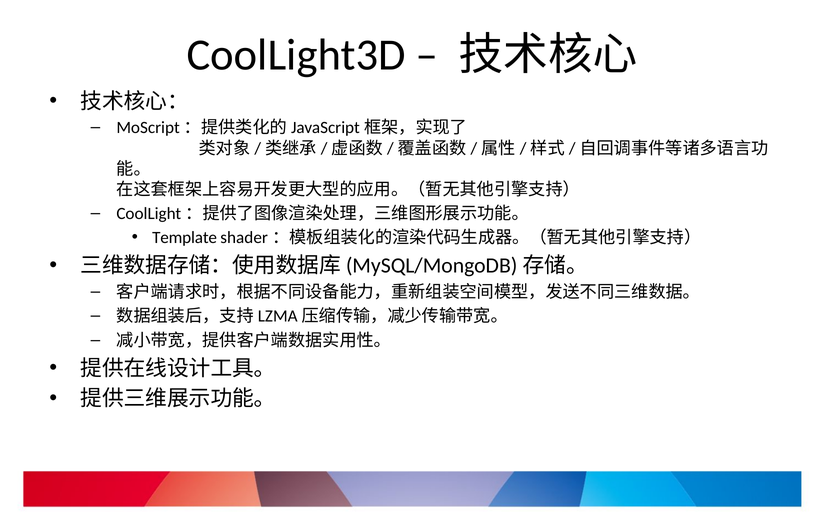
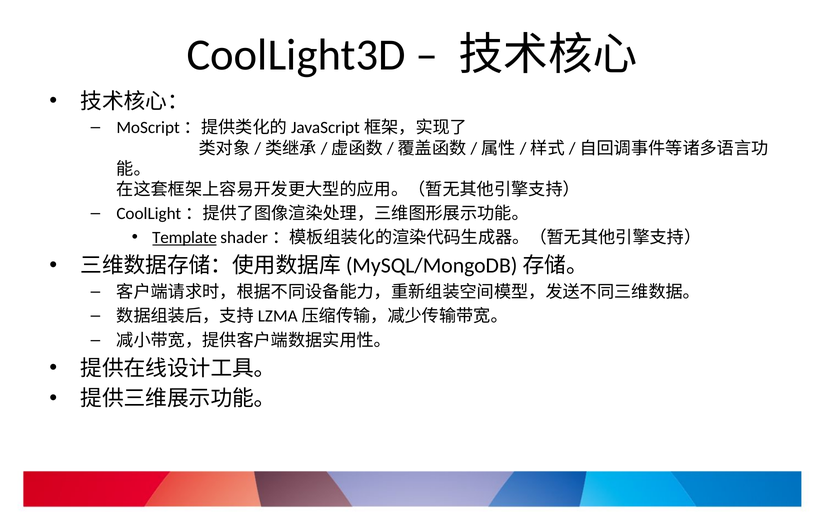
Template underline: none -> present (185, 238)
